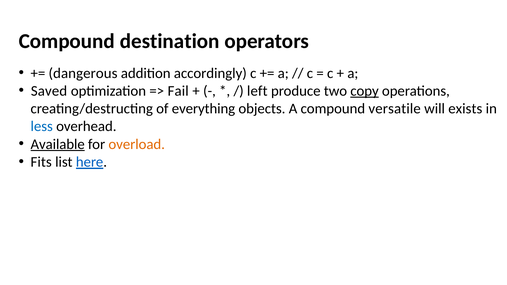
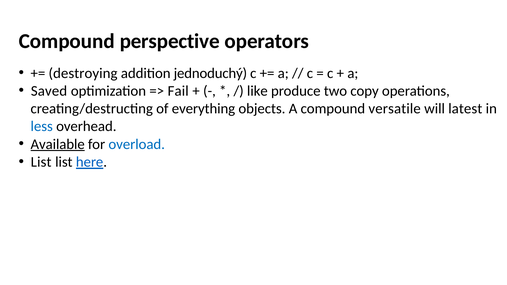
destination: destination -> perspective (170, 41)
dangerous: dangerous -> destroying (83, 73)
accordingly: accordingly -> jednoduchý (210, 73)
left: left -> like (257, 91)
copy underline: present -> none (365, 91)
exists: exists -> latest (465, 109)
overload colour: orange -> blue (137, 144)
Fits: Fits -> List (41, 162)
